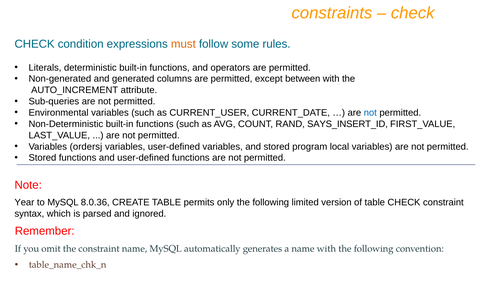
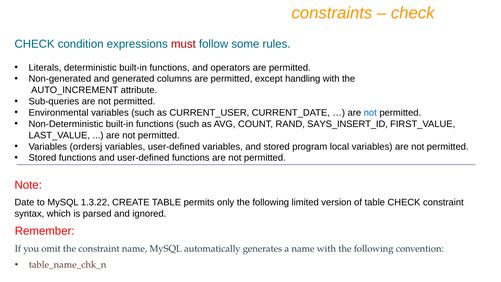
must colour: orange -> red (183, 44)
between: between -> handling (303, 79)
Year: Year -> Date (24, 202)
8.0.36: 8.0.36 -> 1.3.22 (95, 202)
